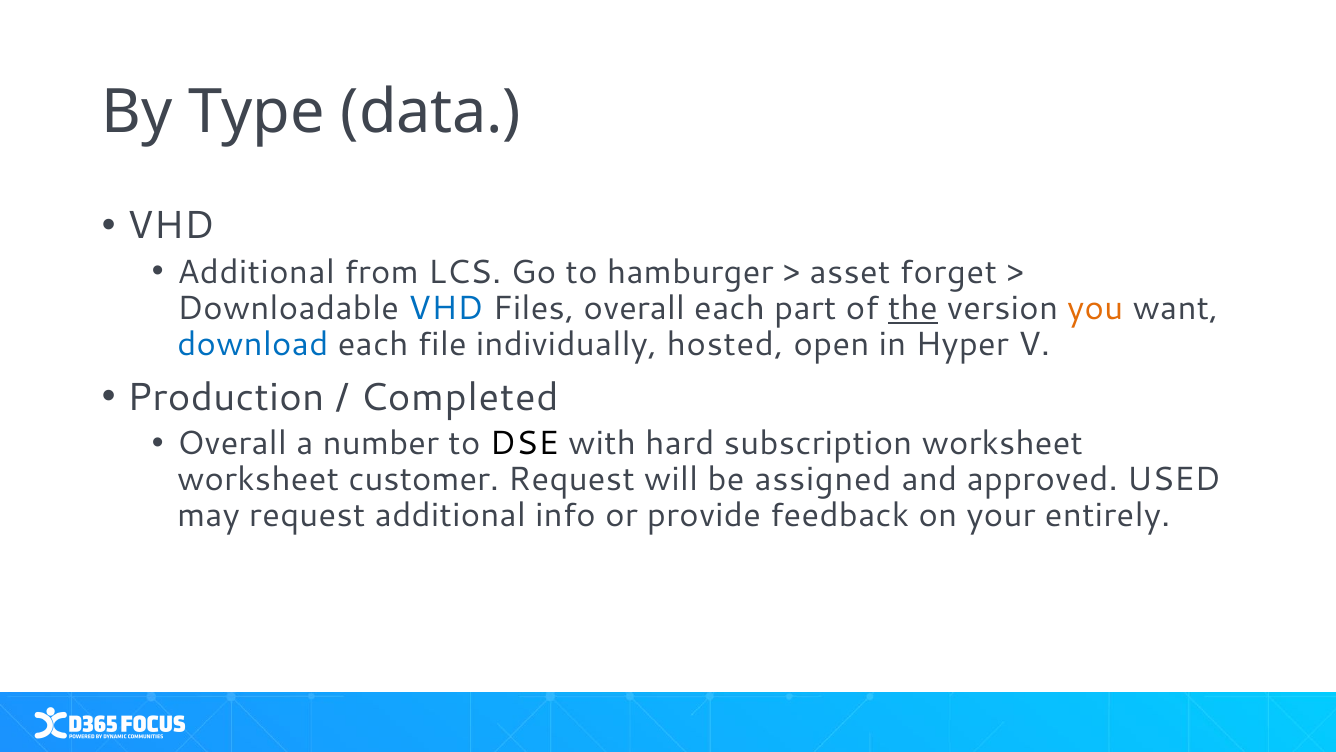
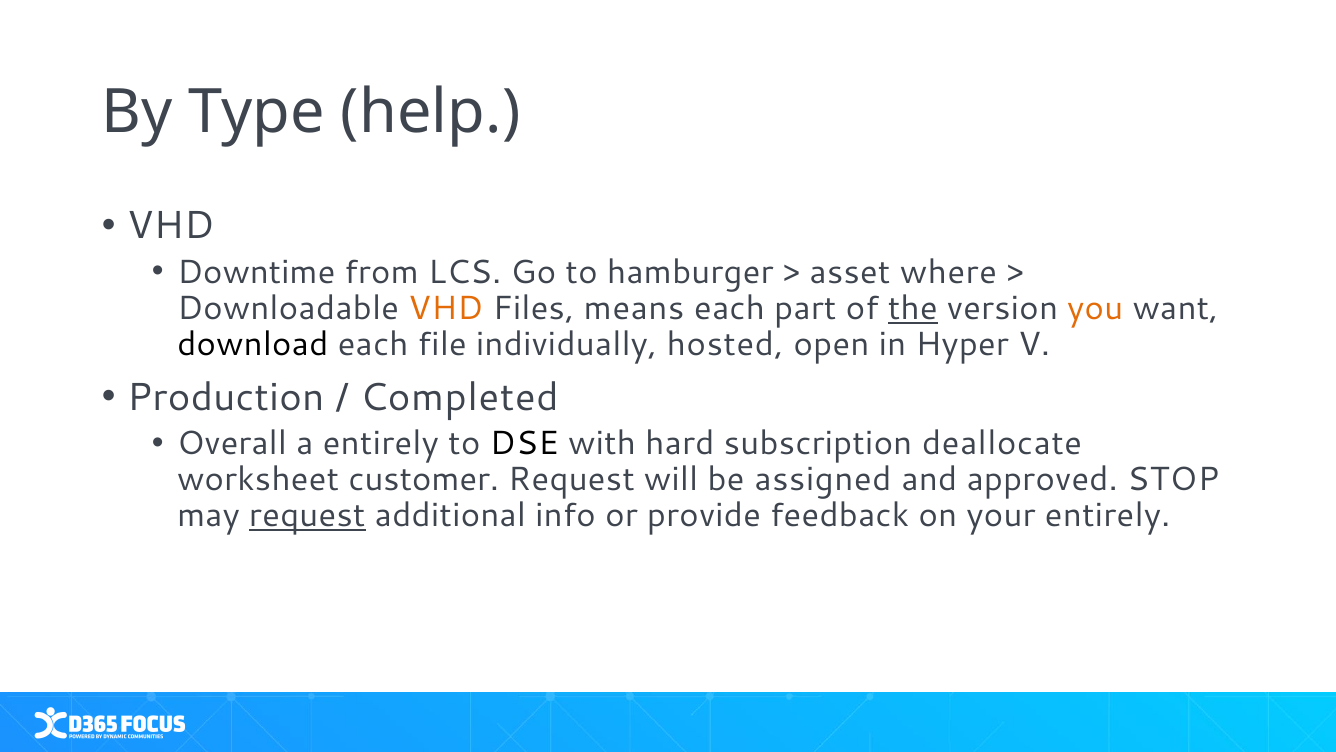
data: data -> help (431, 112)
Additional: Additional -> Downtime (256, 272)
forget: forget -> where (948, 272)
VHD colour: blue -> orange (446, 308)
Files overall: overall -> means (634, 308)
download colour: blue -> black (253, 344)
a number: number -> entirely (381, 443)
subscription worksheet: worksheet -> deallocate (1002, 443)
USED: USED -> STOP (1173, 479)
request underline: none -> present (307, 515)
